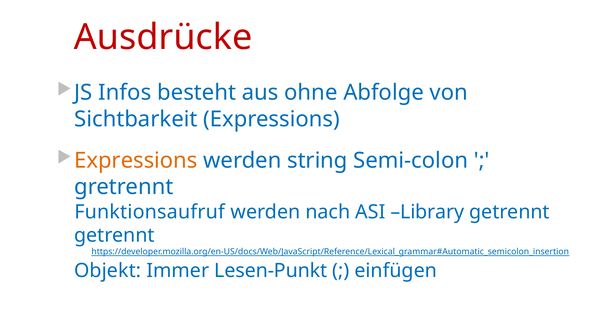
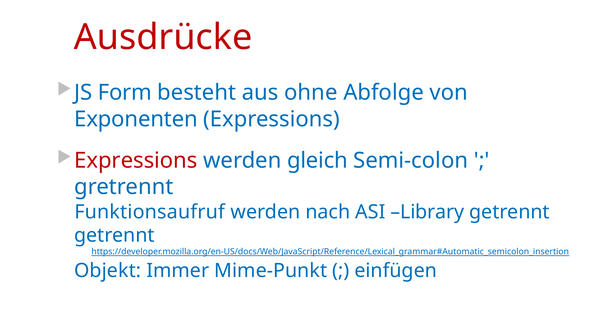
Infos: Infos -> Form (125, 92)
Sichtbarkeit: Sichtbarkeit -> Exponenten (136, 119)
Expressions colour: orange -> red (136, 160)
string: string -> gleich (317, 160)
Lesen-Punkt: Lesen-Punkt -> Mime-Punkt (271, 271)
